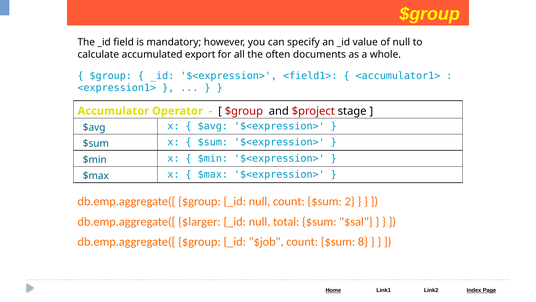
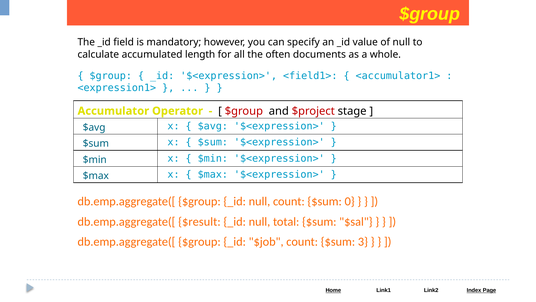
export: export -> length (200, 54)
2: 2 -> 0 (350, 201)
$larger: $larger -> $result (199, 221)
8: 8 -> 3 (363, 241)
